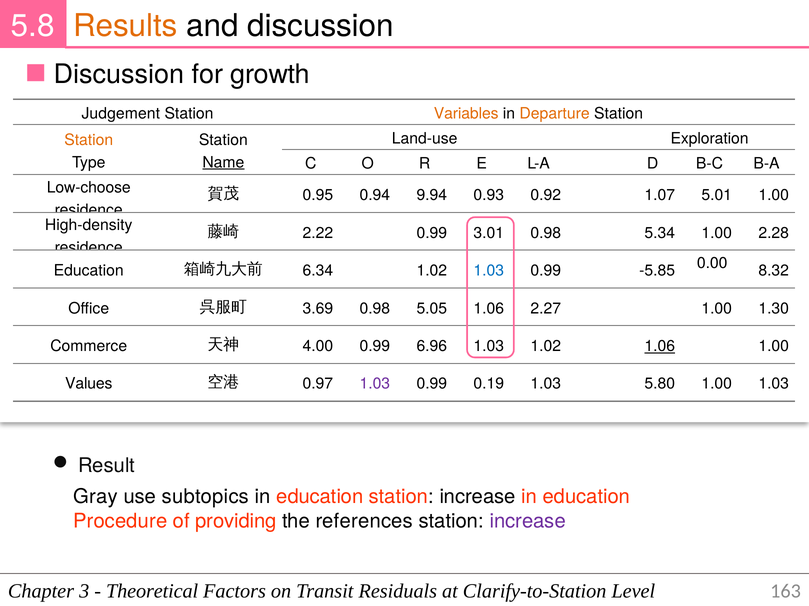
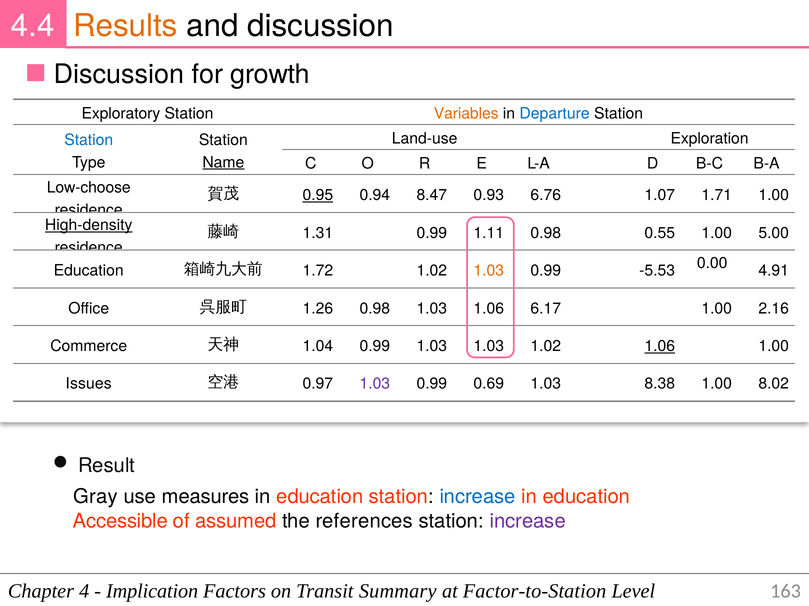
5.8: 5.8 -> 4.4 (33, 26)
Judgement: Judgement -> Exploratory (121, 114)
Departure colour: orange -> blue (555, 114)
Station colour: orange -> blue (89, 140)
0.95 underline: none -> present (318, 195)
9.94: 9.94 -> 8.47 (432, 195)
0.92: 0.92 -> 6.76 (546, 195)
5.01: 5.01 -> 1.71 (717, 195)
High-density underline: none -> present (89, 226)
2.22: 2.22 -> 1.31 (318, 233)
3.01: 3.01 -> 1.11 (489, 233)
5.34: 5.34 -> 0.55 (660, 233)
2.28: 2.28 -> 5.00 (774, 233)
6.34: 6.34 -> 1.72 (318, 271)
1.03 colour: blue -> orange (489, 271)
-5.85: -5.85 -> -5.53 (657, 271)
8.32: 8.32 -> 4.91 (774, 271)
3.69: 3.69 -> 1.26 (318, 309)
0.98 5.05: 5.05 -> 1.03 (432, 309)
2.27: 2.27 -> 6.17 (546, 309)
1.30: 1.30 -> 2.16 (774, 309)
4.00: 4.00 -> 1.04 (318, 347)
0.99 6.96: 6.96 -> 1.03 (432, 347)
Values: Values -> Issues (89, 384)
0.19: 0.19 -> 0.69 (489, 384)
5.80: 5.80 -> 8.38 (660, 384)
1.00 1.03: 1.03 -> 8.02 (774, 384)
subtopics: subtopics -> measures (206, 497)
increase colour: black -> blue (478, 497)
Procedure: Procedure -> Accessible (120, 522)
providing: providing -> assumed (236, 522)
3: 3 -> 4 (84, 592)
Theoretical: Theoretical -> Implication (152, 592)
Residuals: Residuals -> Summary (398, 592)
Clarify-to-Station: Clarify-to-Station -> Factor-to-Station (535, 592)
